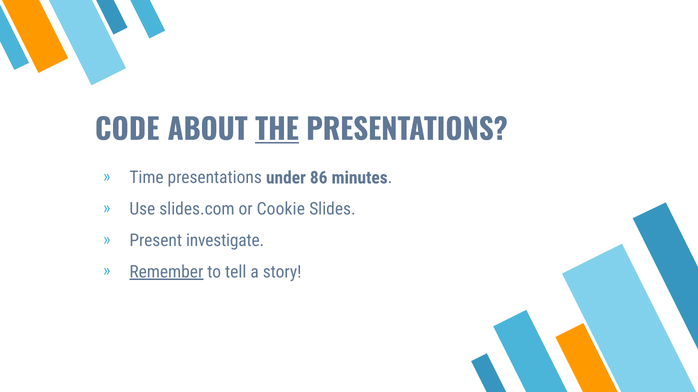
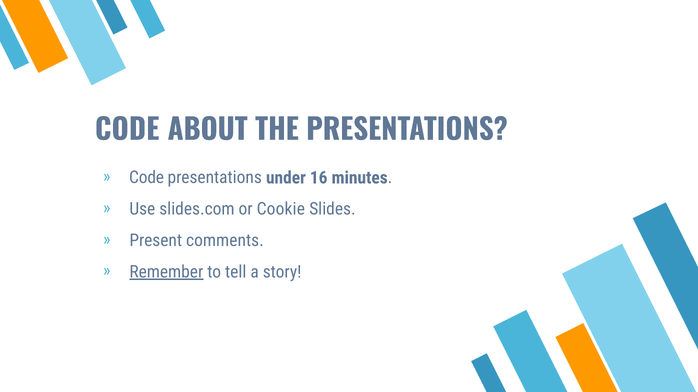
THE underline: present -> none (277, 130)
Time: Time -> Code (147, 178)
86: 86 -> 16 (319, 178)
investigate: investigate -> comments (225, 241)
